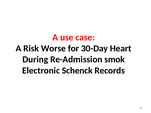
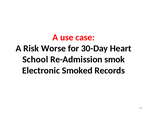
During: During -> School (35, 60)
Schenck: Schenck -> Smoked (77, 71)
